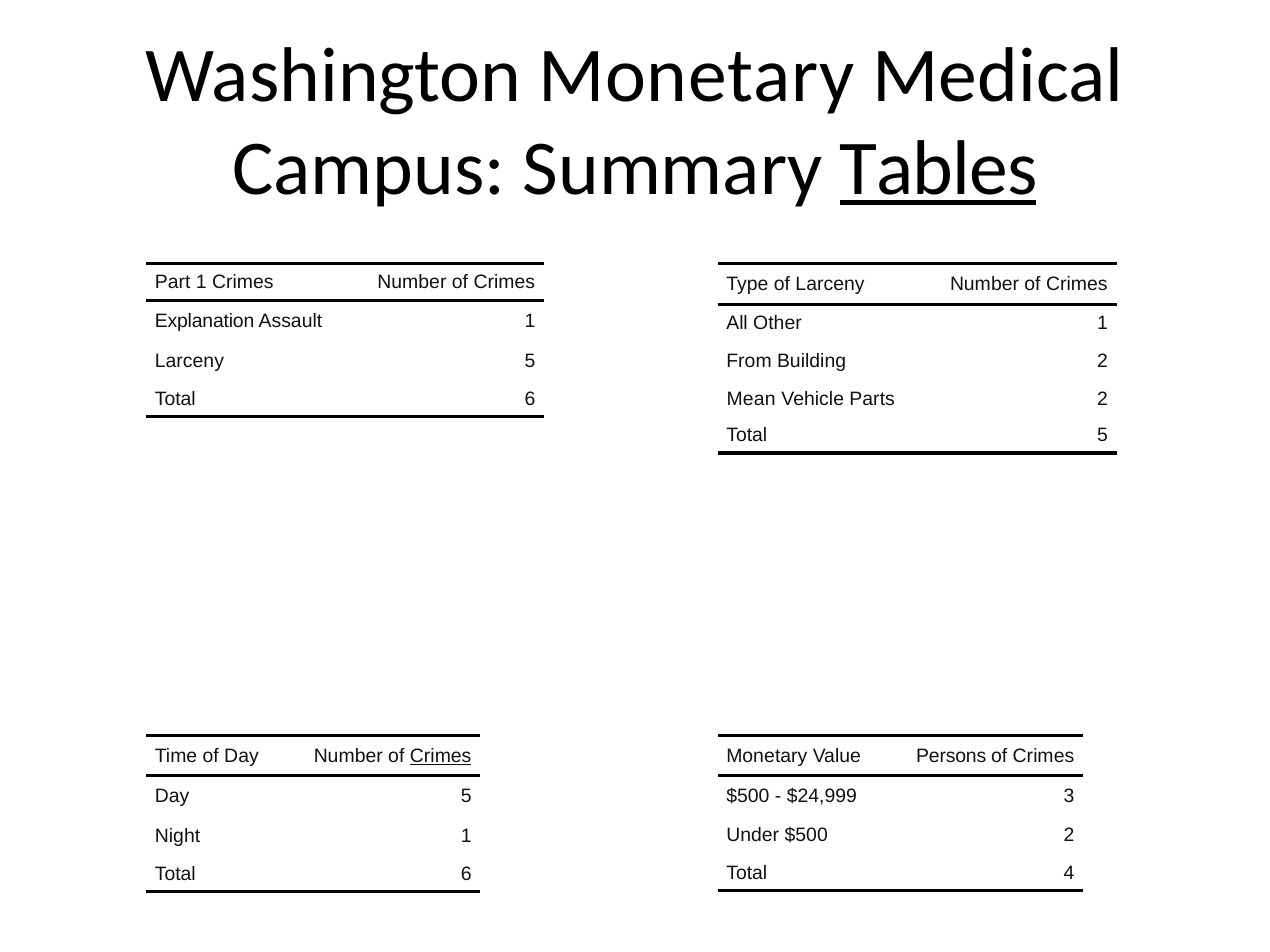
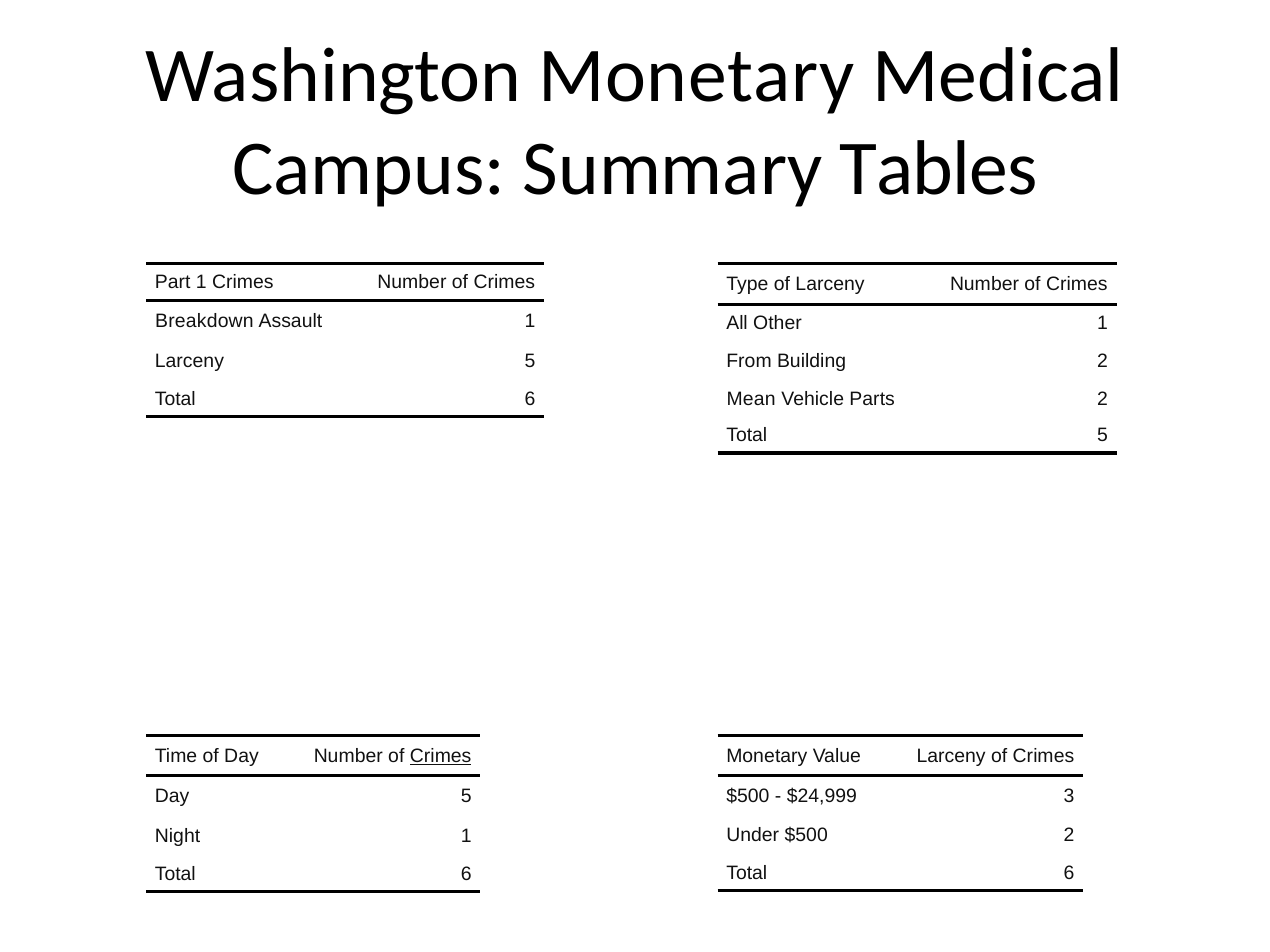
Tables underline: present -> none (939, 169)
Explanation: Explanation -> Breakdown (204, 321)
Value Persons: Persons -> Larceny (951, 756)
4: 4 -> 6 (1069, 873)
